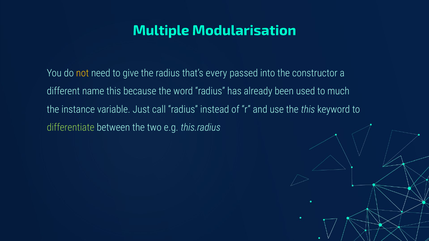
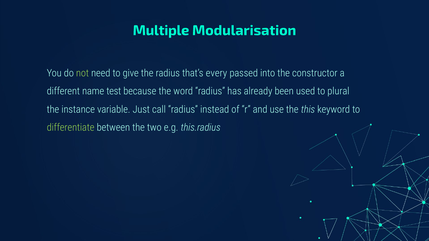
not colour: yellow -> light green (82, 73)
name this: this -> test (114, 91)
much: much -> plural (338, 91)
